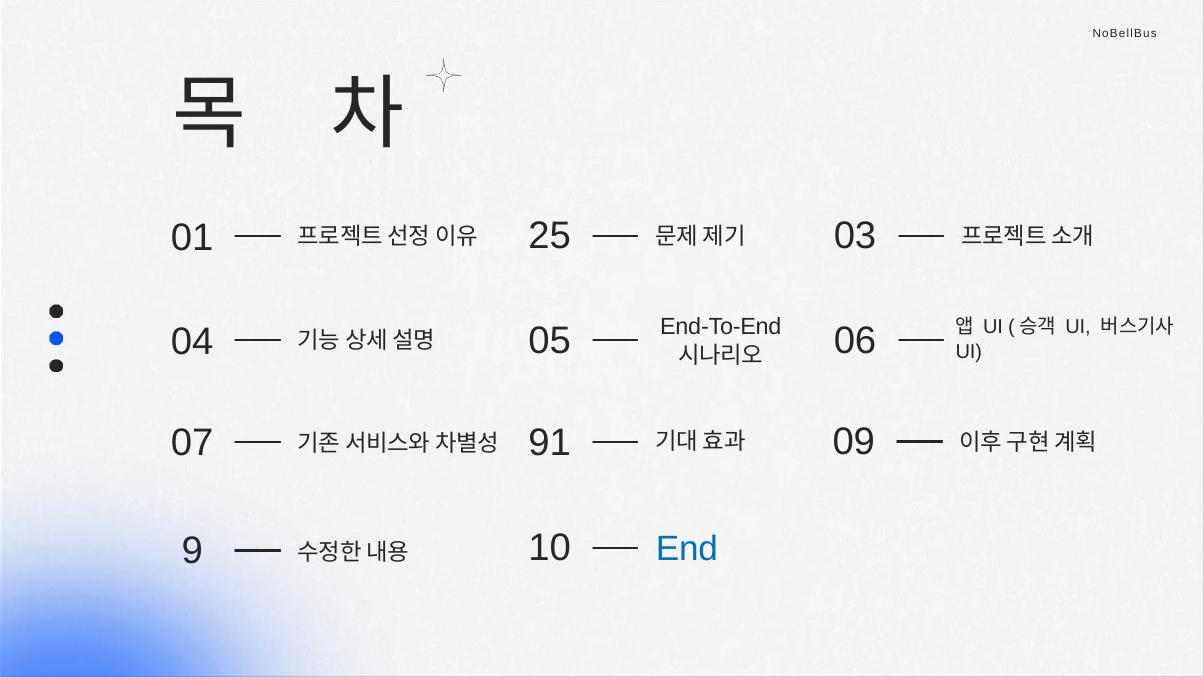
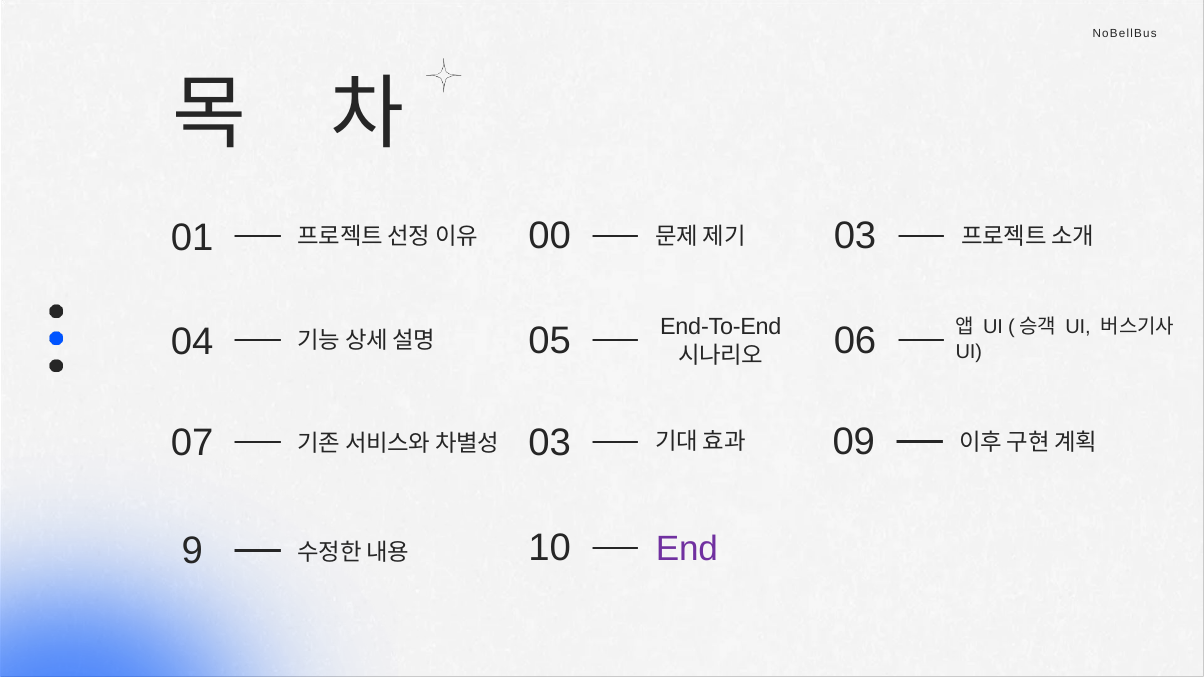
25: 25 -> 00 (550, 236)
91: 91 -> 03 (550, 443)
End colour: blue -> purple (687, 550)
